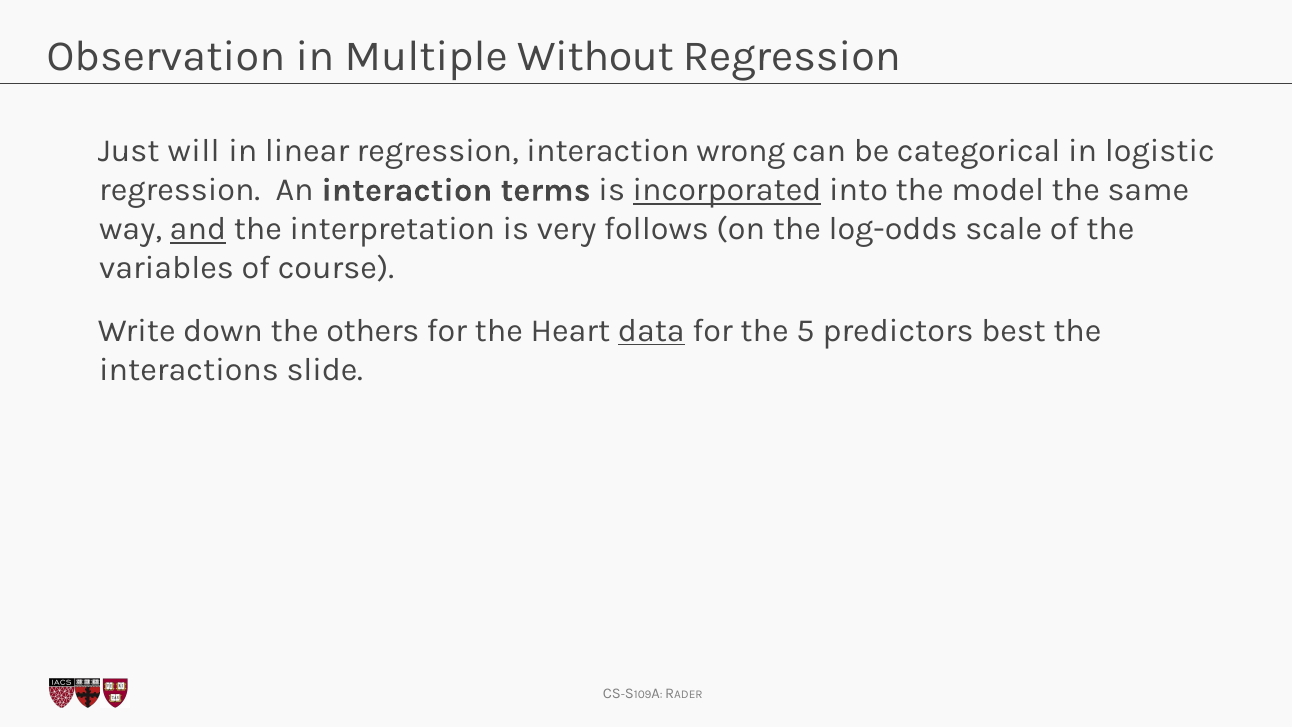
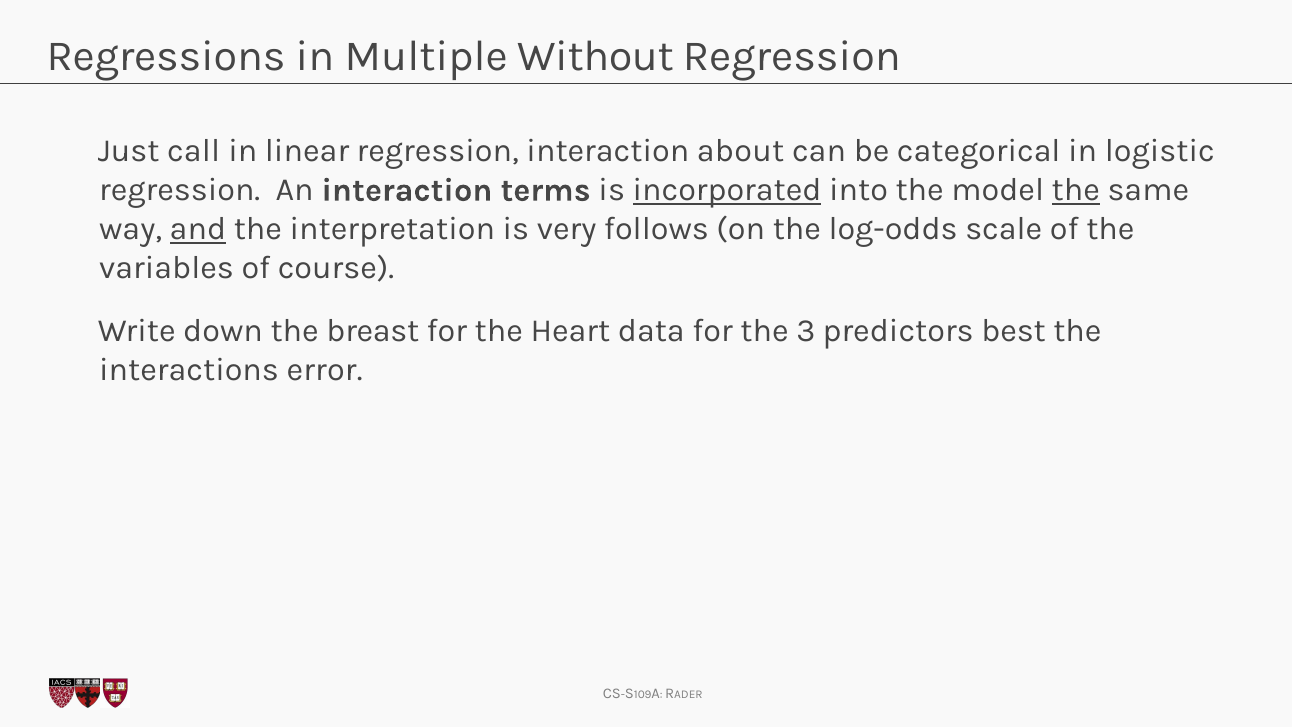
Observation: Observation -> Regressions (166, 57)
will: will -> call (194, 151)
wrong: wrong -> about (741, 151)
the underline: none -> present (1076, 190)
others: others -> breast (373, 331)
data underline: present -> none (651, 331)
5: 5 -> 3 (806, 331)
slide: slide -> error (325, 369)
